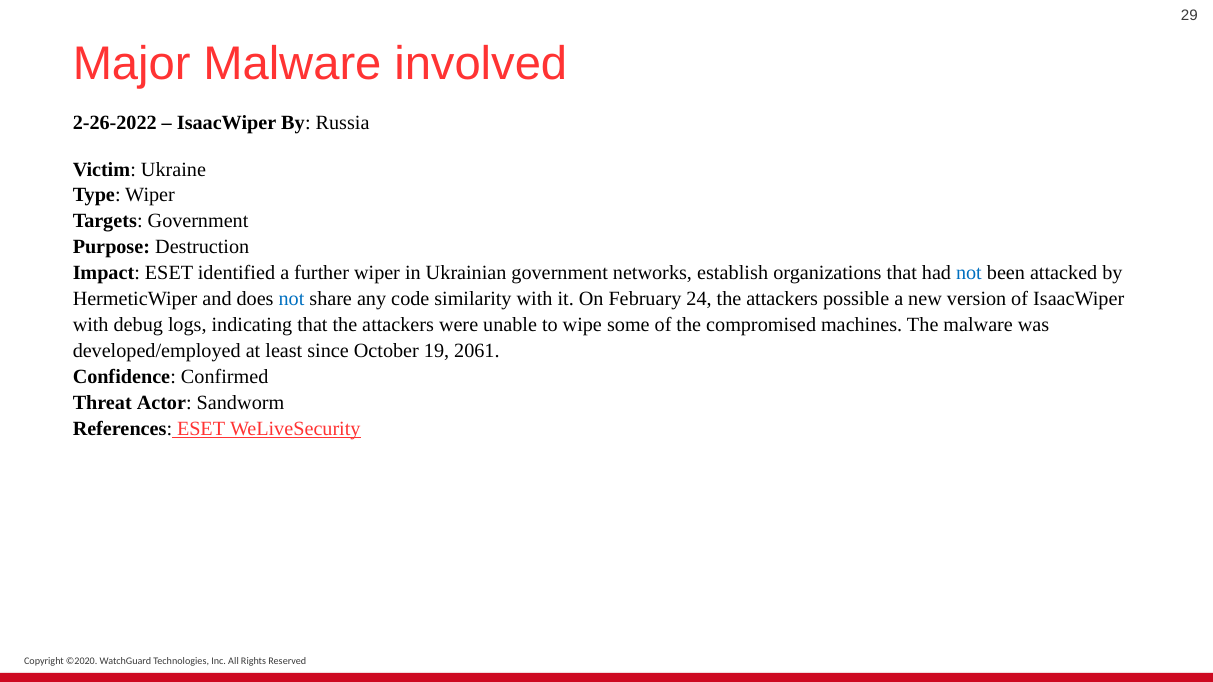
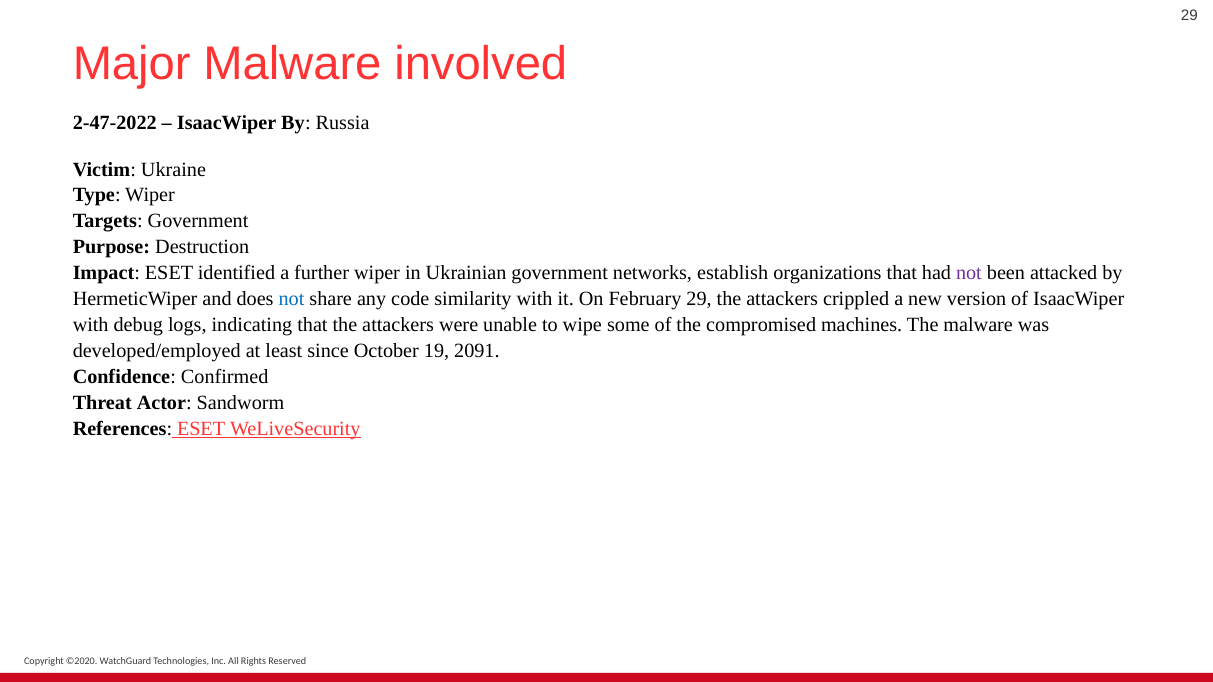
2-26-2022: 2-26-2022 -> 2-47-2022 (115, 123)
not colour: blue -> purple (969, 273)
February 24: 24 -> 29 (699, 299)
possible: possible -> crippled (856, 299)
2061: 2061 -> 2091 (477, 351)
